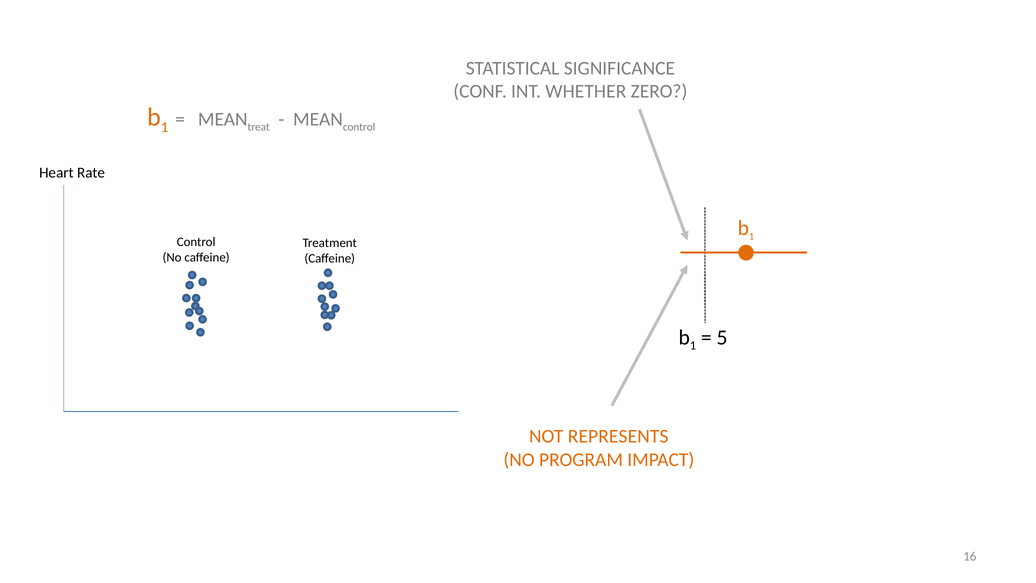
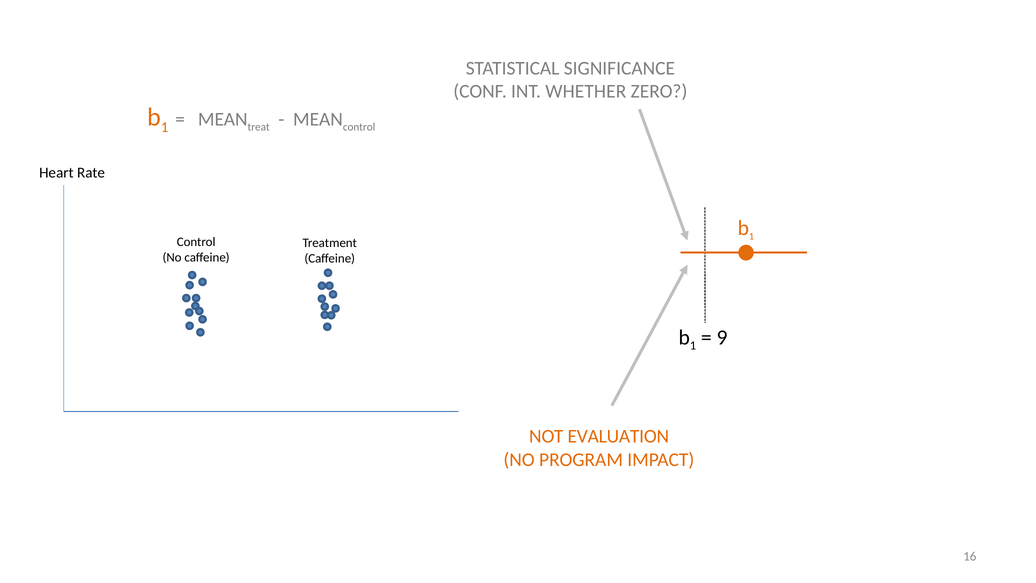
5: 5 -> 9 (722, 337)
REPRESENTS: REPRESENTS -> EVALUATION (618, 436)
